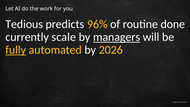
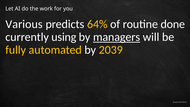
Tedious: Tedious -> Various (24, 24)
96%: 96% -> 64% (97, 24)
scale: scale -> using (64, 37)
fully underline: present -> none (16, 50)
2026: 2026 -> 2039 (111, 50)
